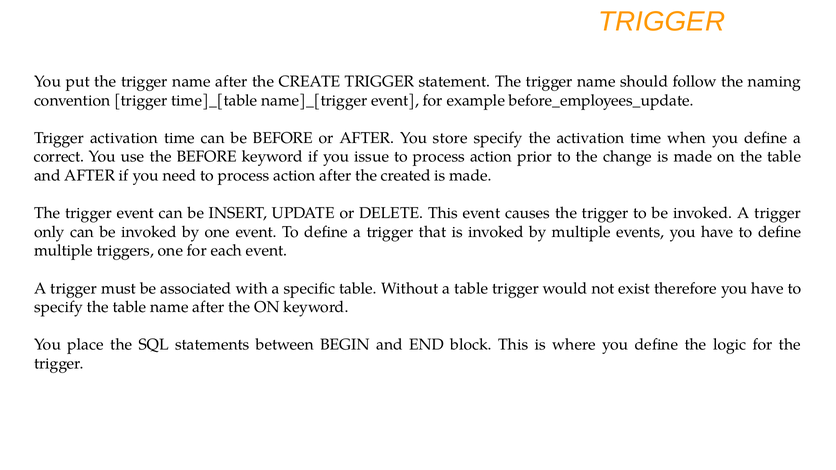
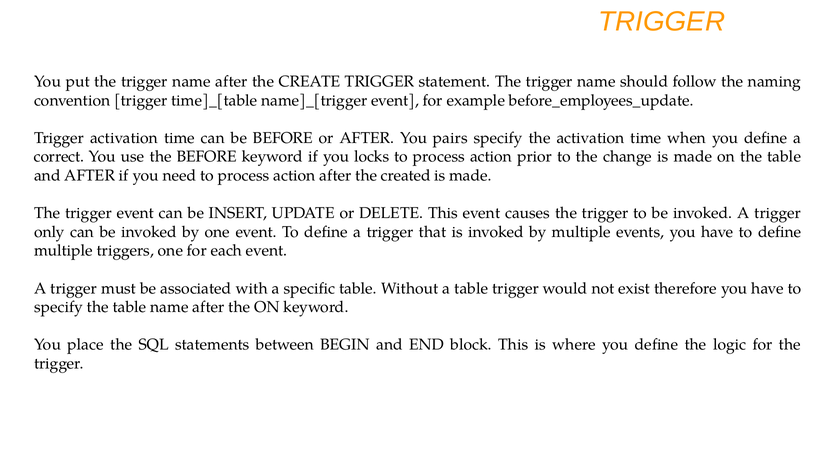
store: store -> pairs (450, 138)
issue: issue -> locks (372, 157)
